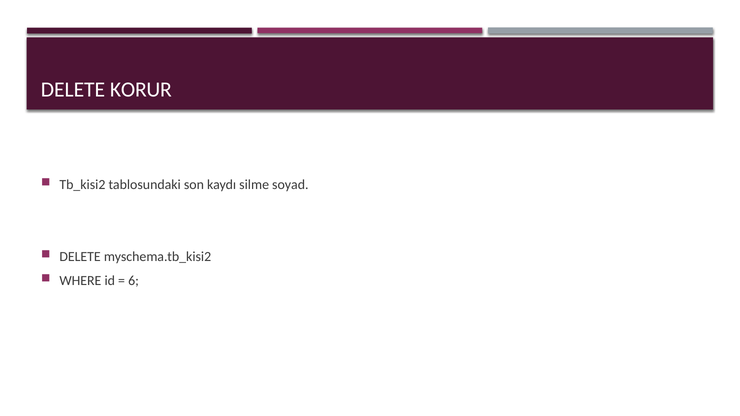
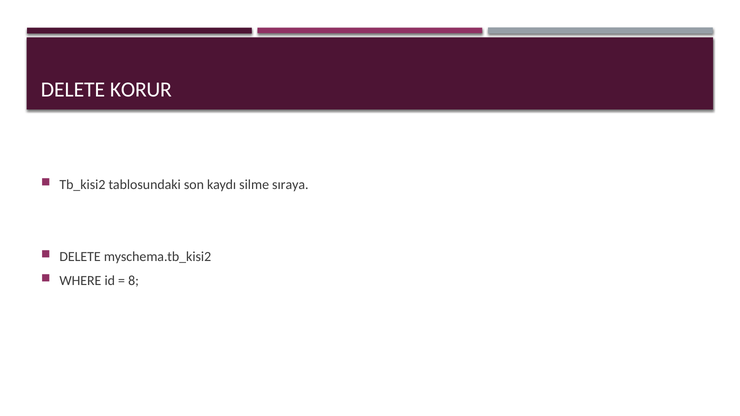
soyad: soyad -> sıraya (290, 185)
6: 6 -> 8 (134, 281)
